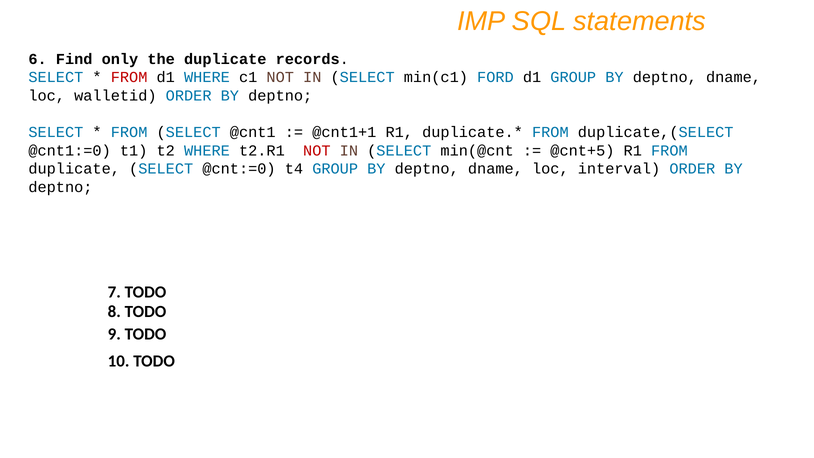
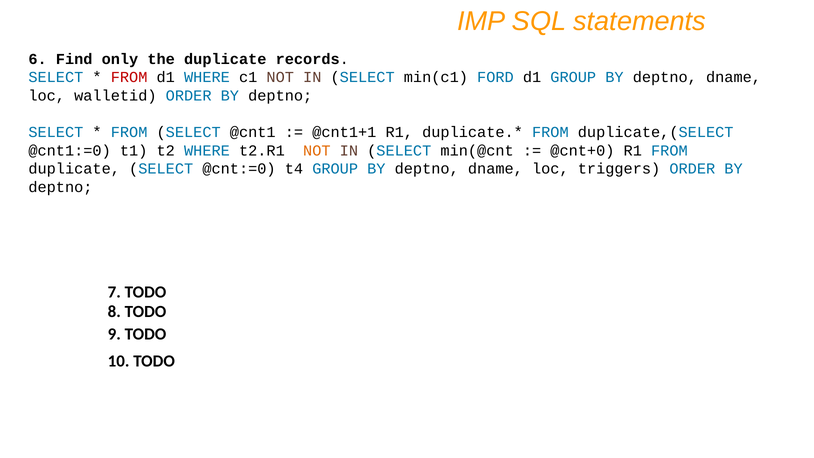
NOT colour: red -> orange (317, 151)
@cnt+5: @cnt+5 -> @cnt+0 (582, 151)
interval: interval -> triggers (619, 169)
